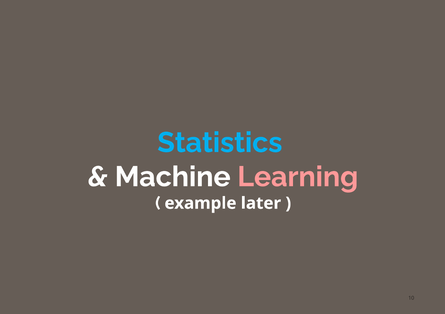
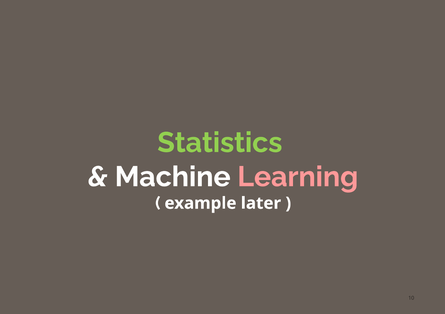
Statistics colour: light blue -> light green (220, 143)
